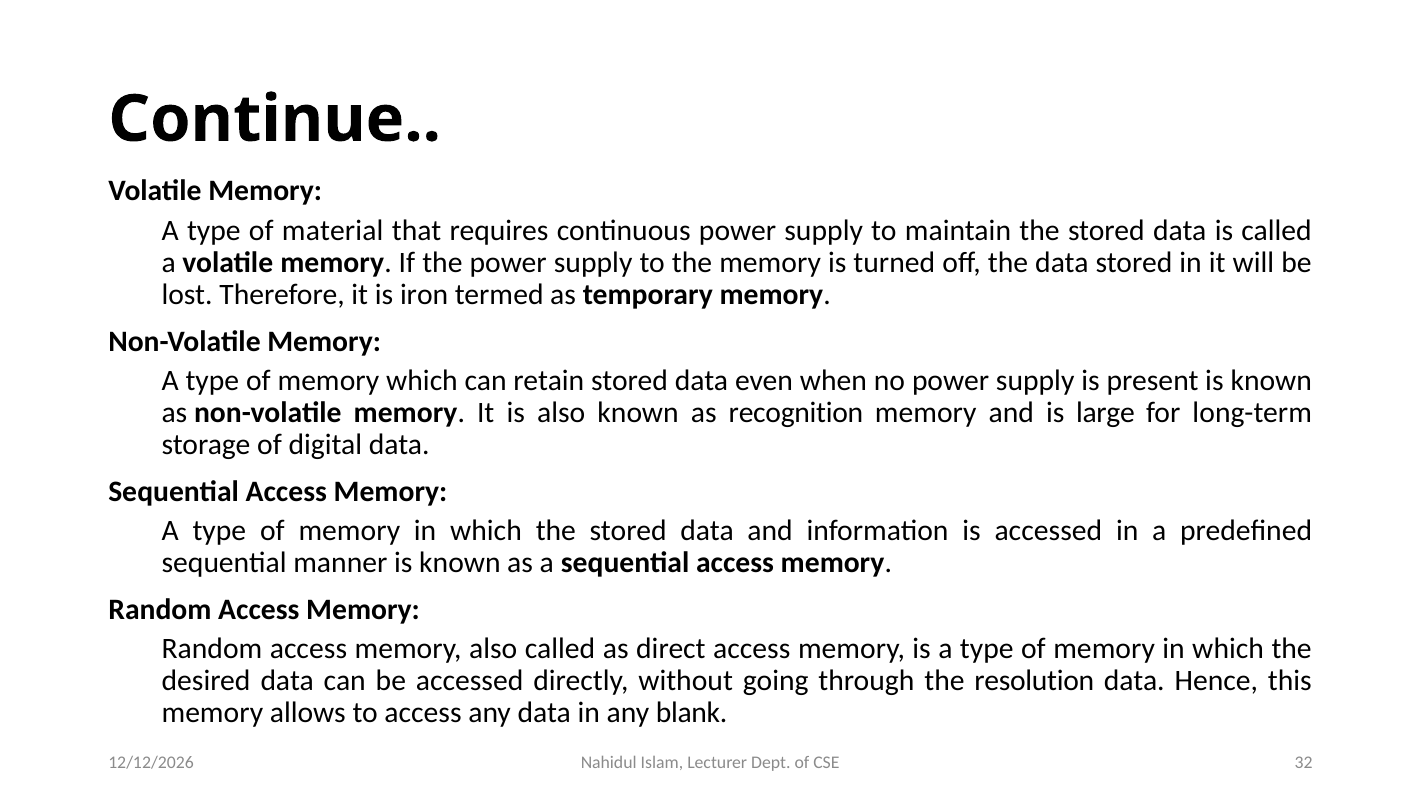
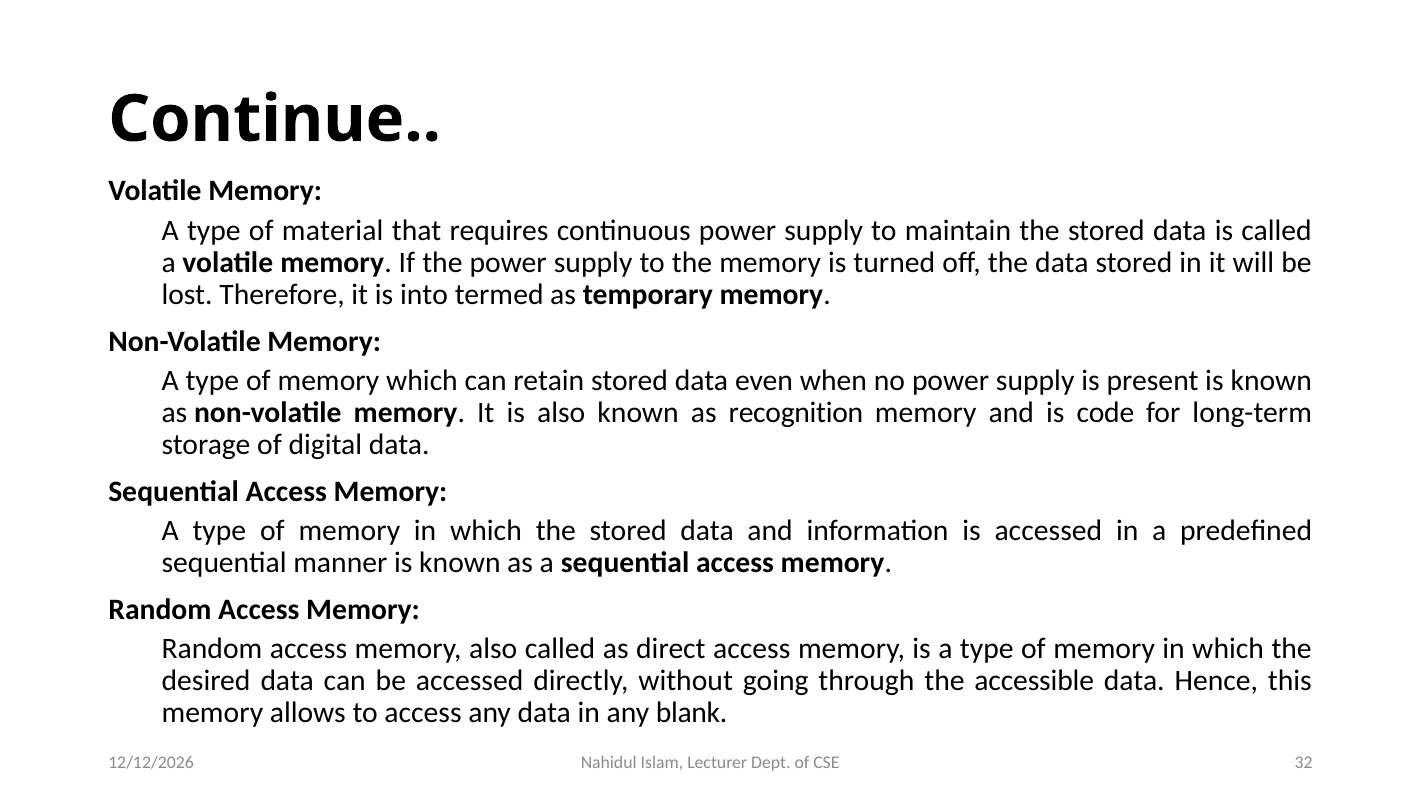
iron: iron -> into (424, 295)
large: large -> code (1105, 413)
resolution: resolution -> accessible (1034, 681)
